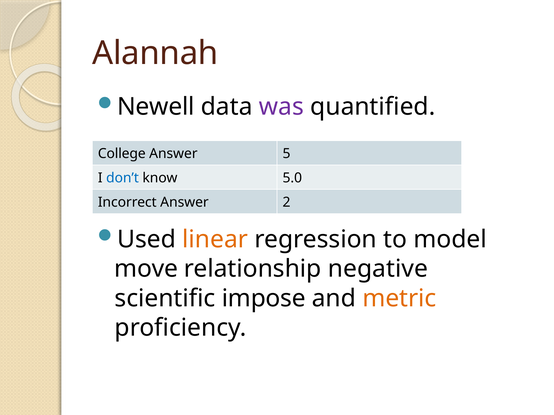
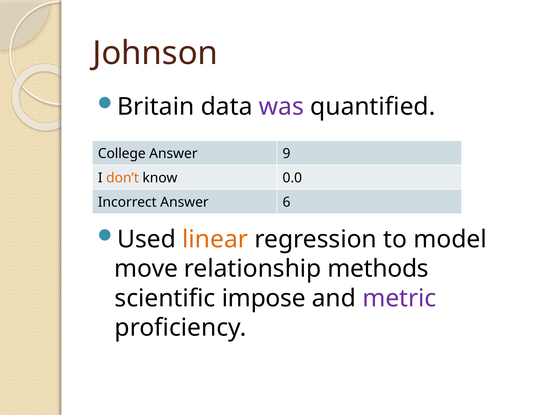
Alannah: Alannah -> Johnson (155, 53)
Newell: Newell -> Britain (156, 107)
5: 5 -> 9 (286, 154)
don’t colour: blue -> orange (122, 178)
5.0: 5.0 -> 0.0 (292, 178)
2: 2 -> 6 (286, 202)
negative: negative -> methods (378, 269)
metric colour: orange -> purple (399, 299)
